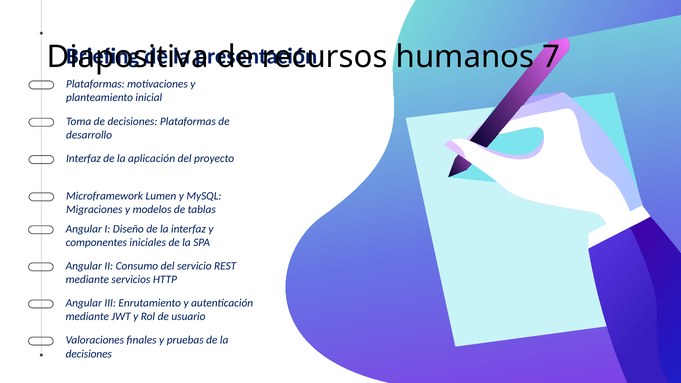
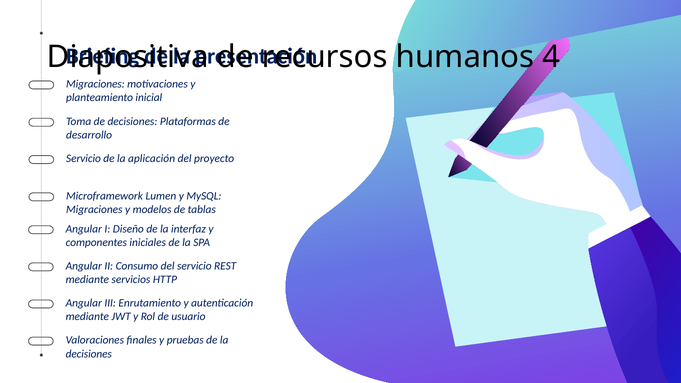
7: 7 -> 4 (551, 57)
Plataformas: Plataformas -> Migraciones (95, 84)
Interfaz: Interfaz -> Servicio (84, 159)
